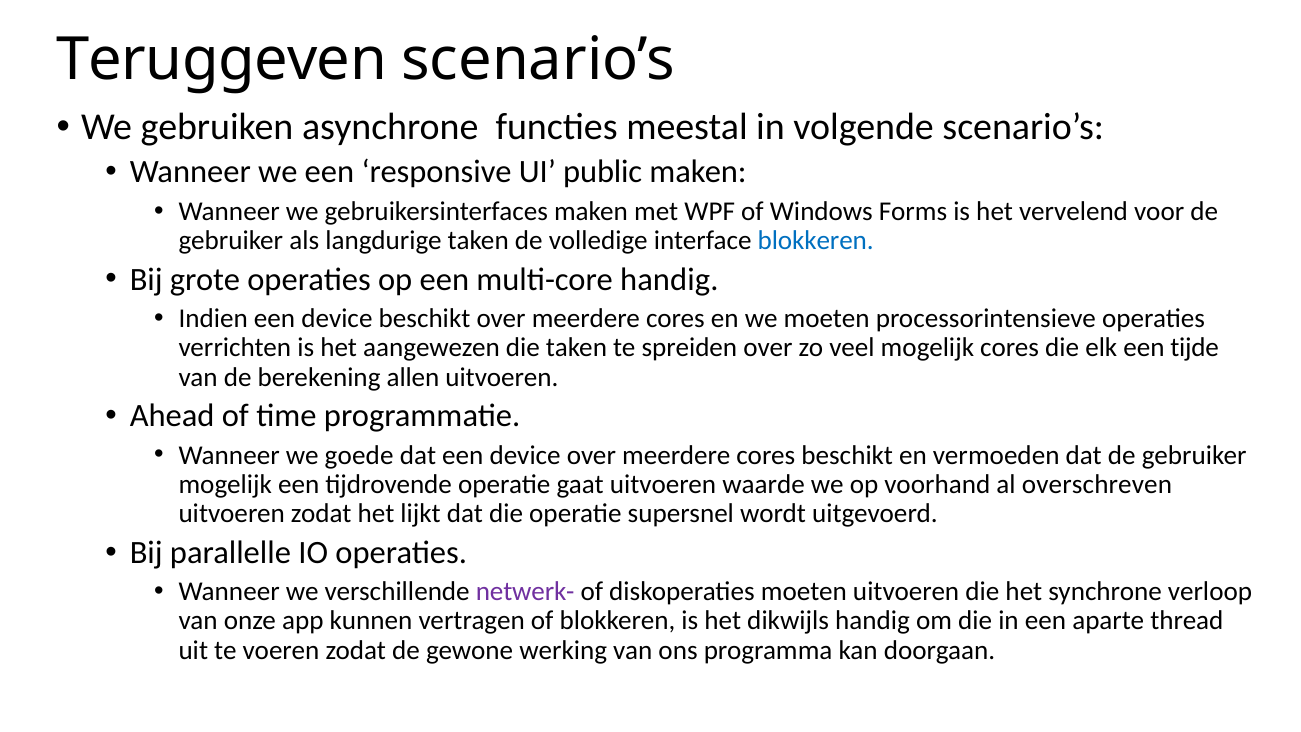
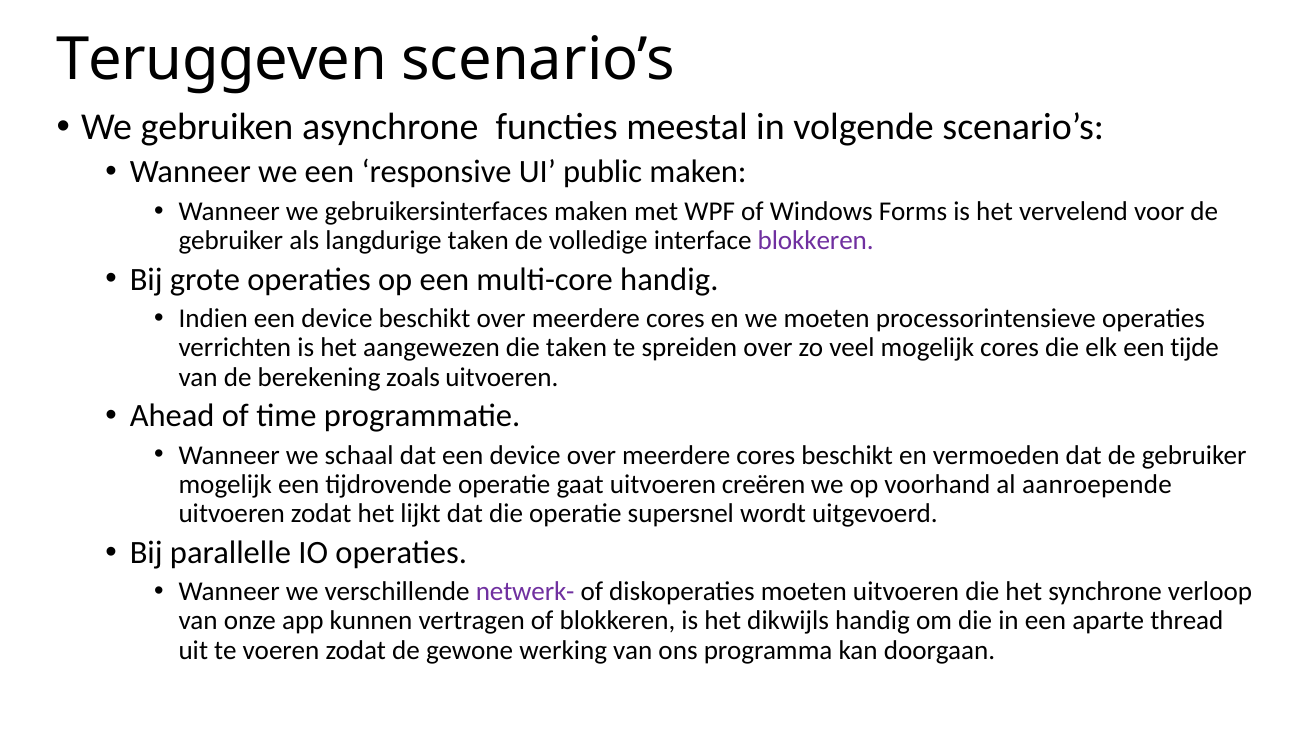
blokkeren colour: blue -> purple (816, 240)
allen: allen -> zoals (413, 377)
goede: goede -> schaal (359, 455)
waarde: waarde -> creëren (764, 484)
overschreven: overschreven -> aanroepende (1097, 484)
